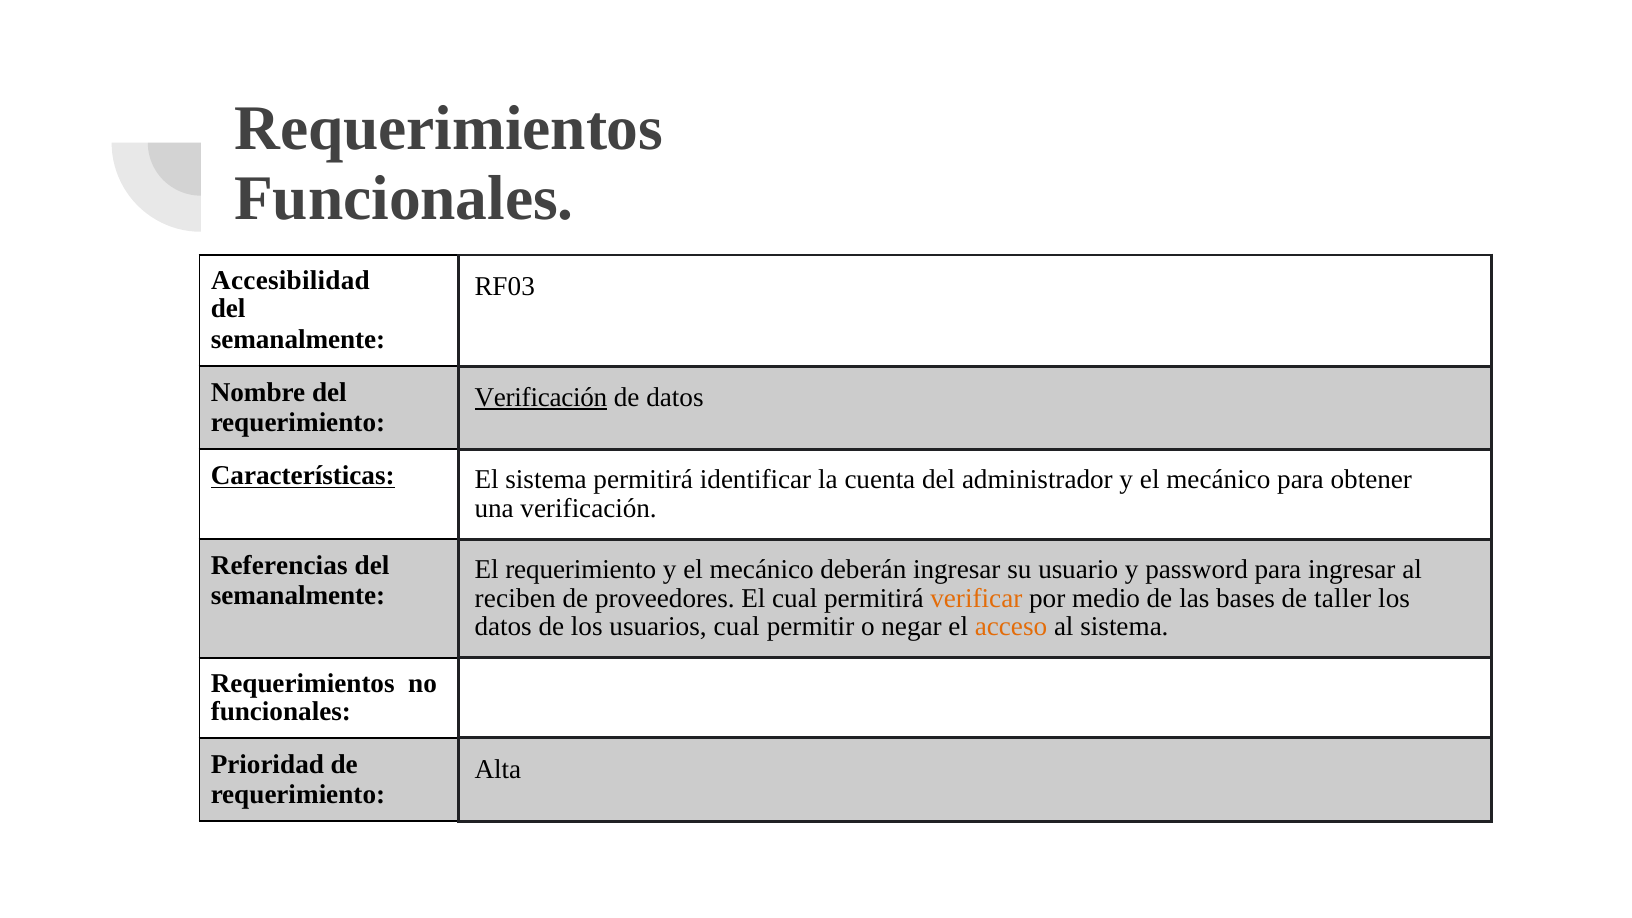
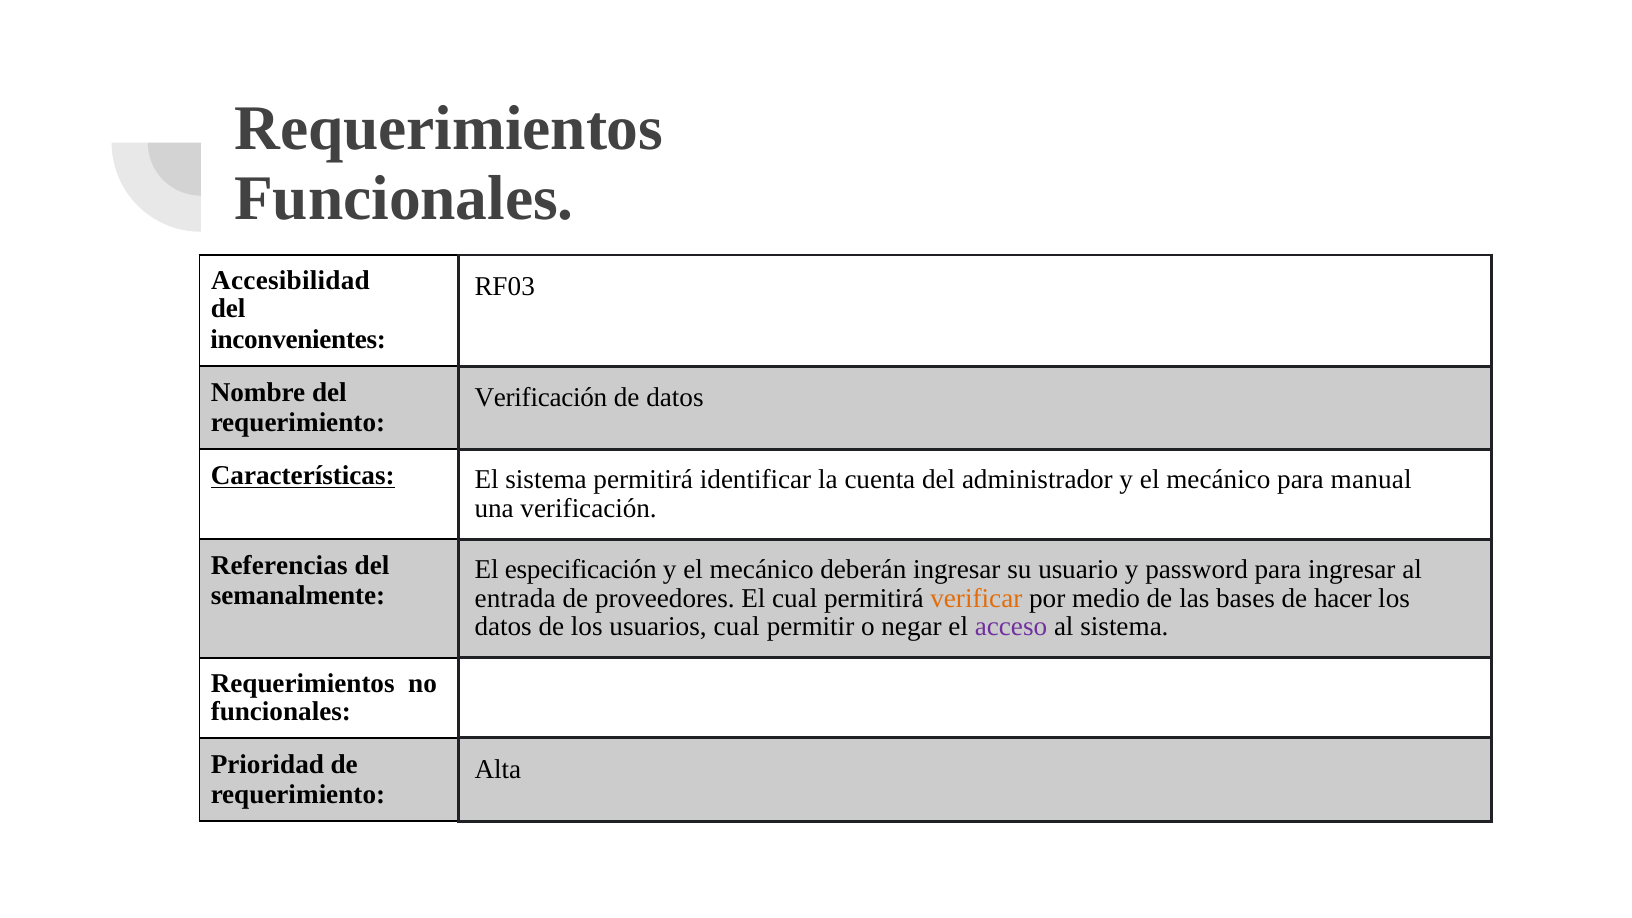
semanalmente: semanalmente -> inconvenientes (298, 340)
Verificación underline: present -> none (541, 398)
obtener: obtener -> manual (1371, 479)
El requerimiento: requerimiento -> especificación (581, 569)
reciben: reciben -> entrada (515, 598)
taller: taller -> hacer (1343, 598)
acceso colour: orange -> purple (1011, 627)
